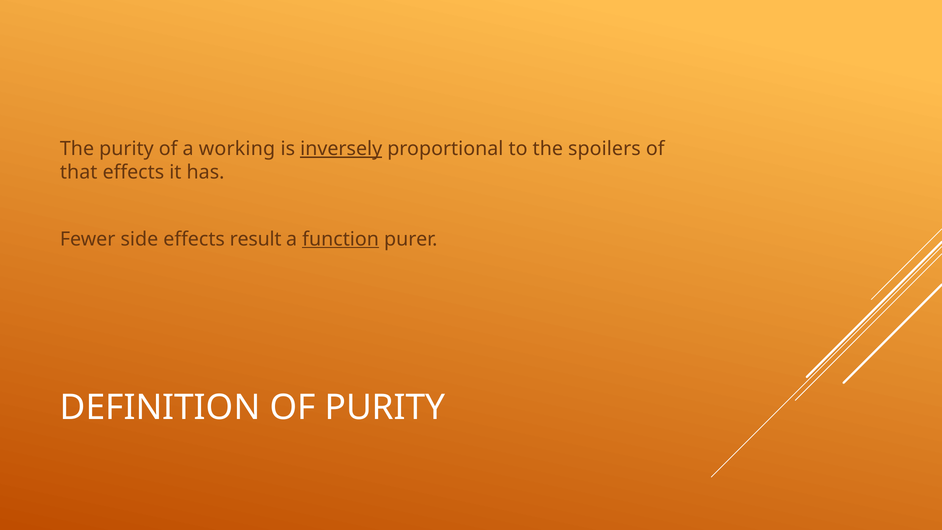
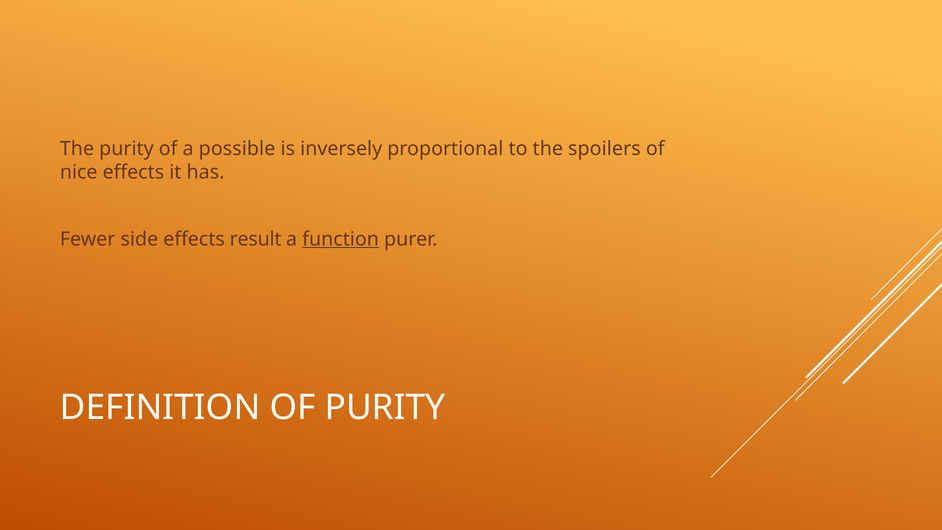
working: working -> possible (237, 149)
inversely underline: present -> none (341, 149)
that: that -> nice (79, 172)
